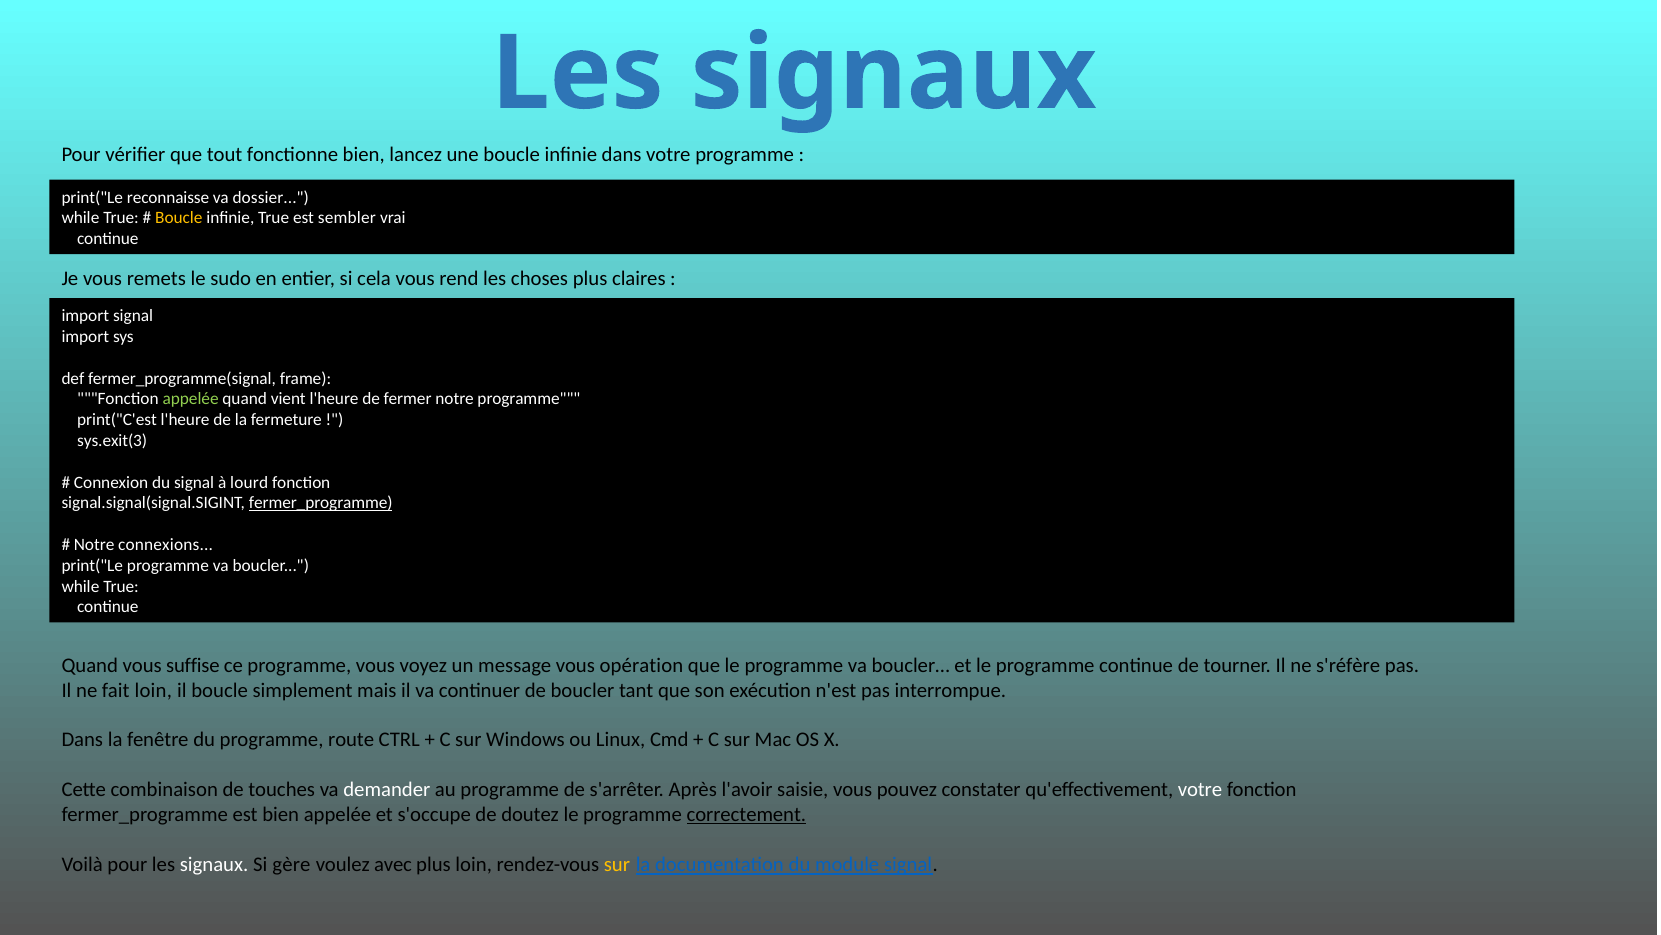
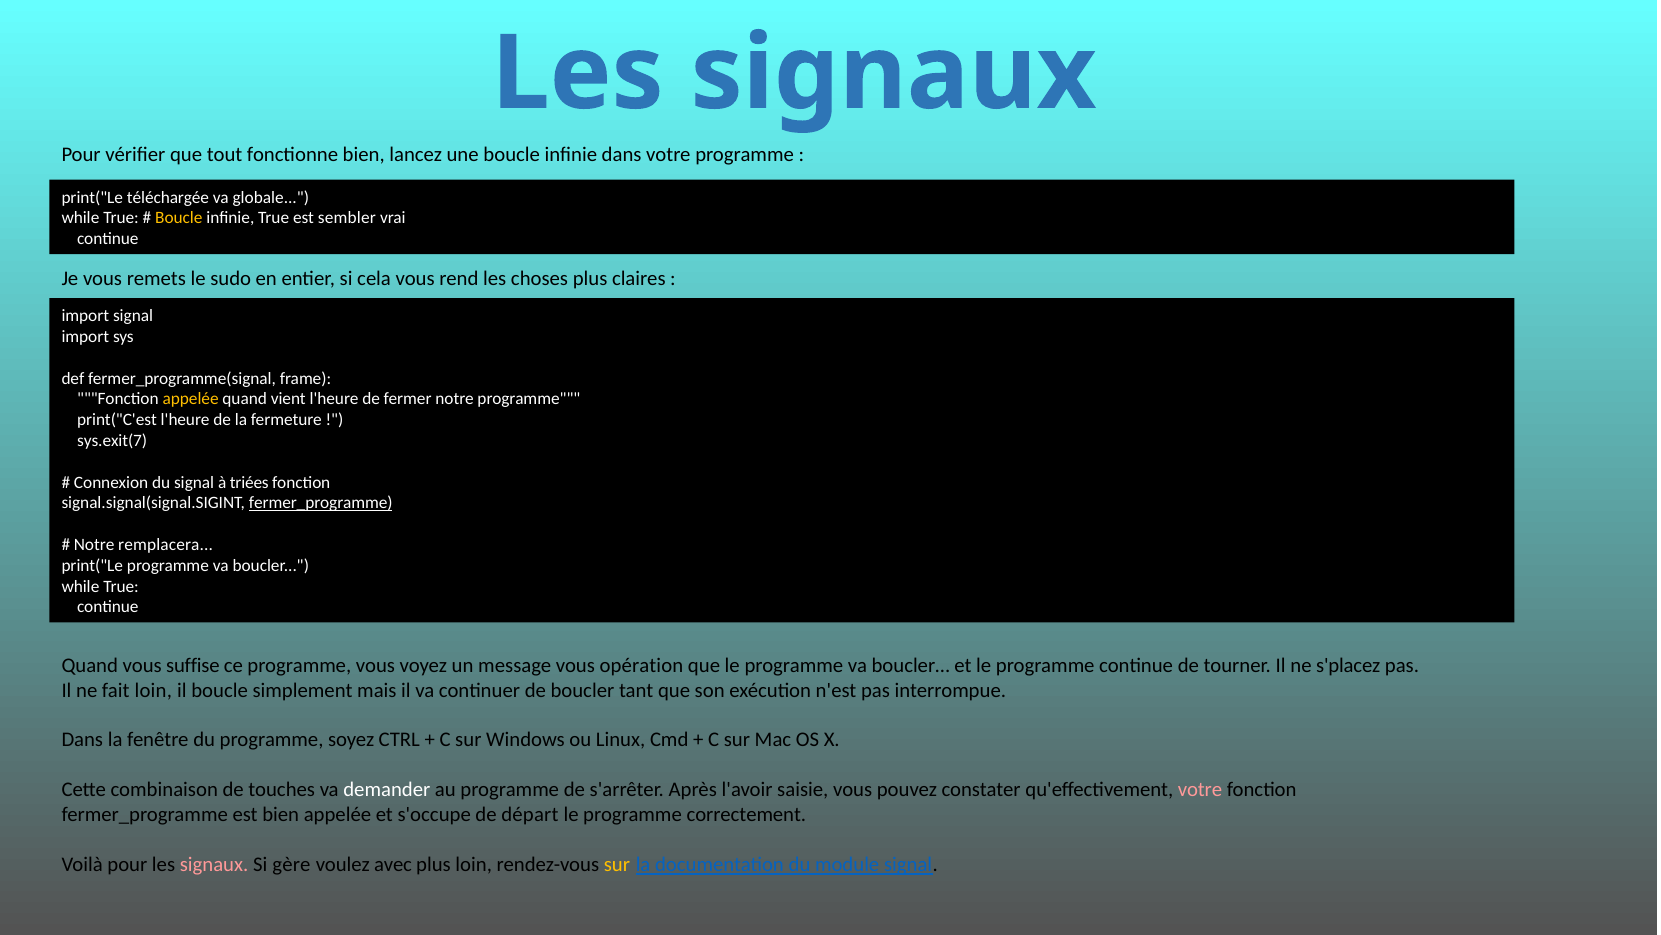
reconnaisse: reconnaisse -> téléchargée (168, 197)
dossier: dossier -> globale (271, 197)
appelée colour: light green -> yellow (191, 399)
sys.exit(3: sys.exit(3 -> sys.exit(7 (112, 440)
lourd: lourd -> triées (249, 482)
connexions: connexions -> remplacera (166, 544)
s'réfère: s'réfère -> s'placez (1348, 665)
route: route -> soyez (351, 739)
votre colour: white -> pink (1200, 789)
doutez: doutez -> départ (530, 814)
correctement underline: present -> none (746, 814)
signaux colour: white -> pink (214, 864)
